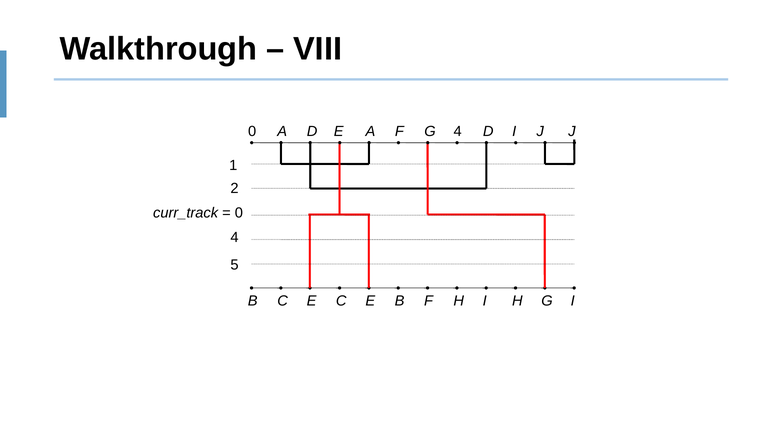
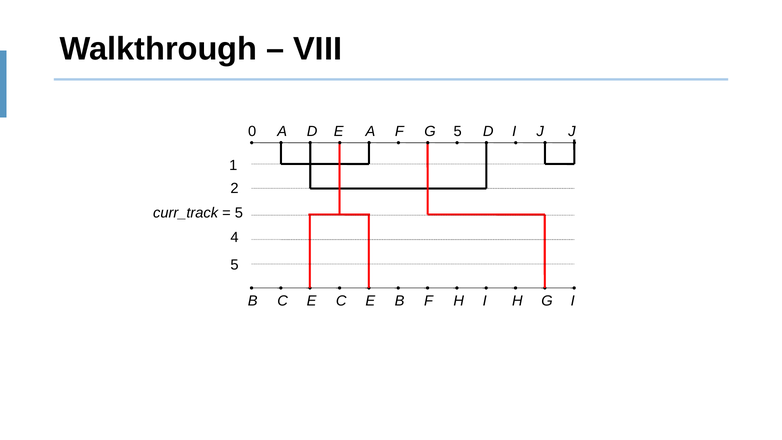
F 4: 4 -> 5 (458, 131)
0: 0 -> 5 (239, 213)
